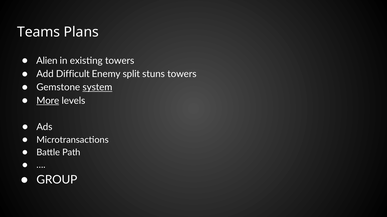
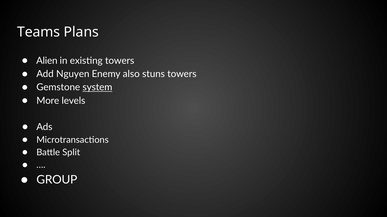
Difficult: Difficult -> Nguyen (73, 74)
split: split -> also (131, 74)
More underline: present -> none (48, 101)
Path: Path -> Split (71, 153)
